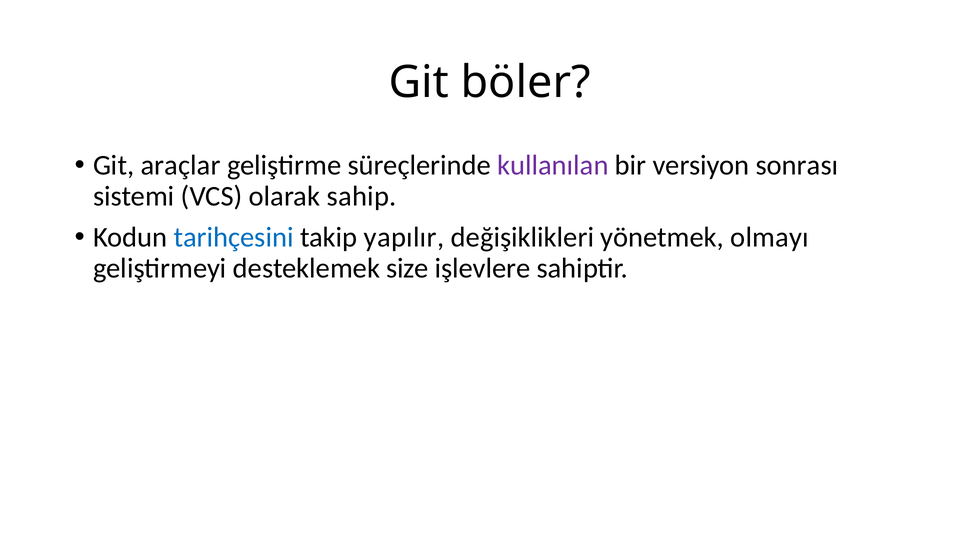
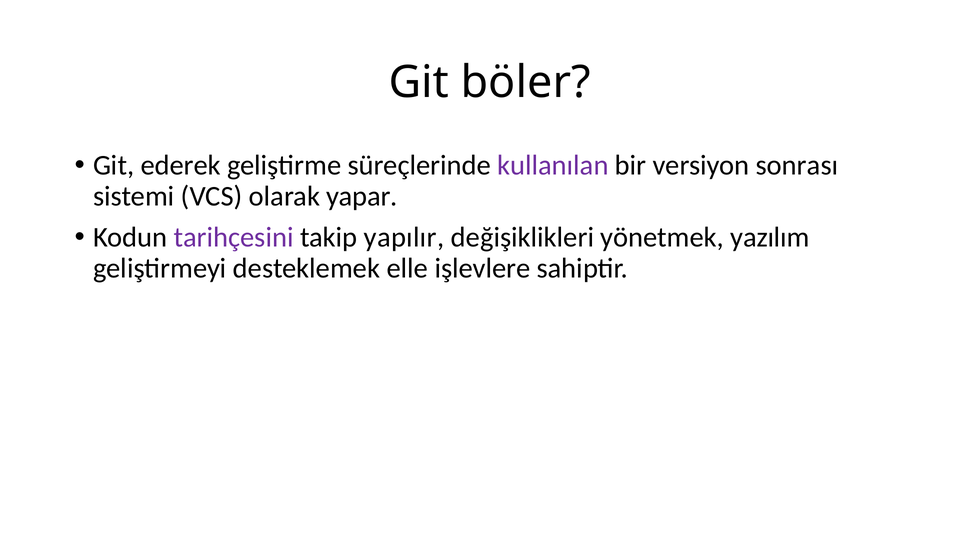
araçlar: araçlar -> ederek (181, 166)
sahip: sahip -> yapar (362, 196)
tarihçesini colour: blue -> purple (234, 237)
olmayı: olmayı -> yazılım (770, 237)
size: size -> elle (407, 268)
